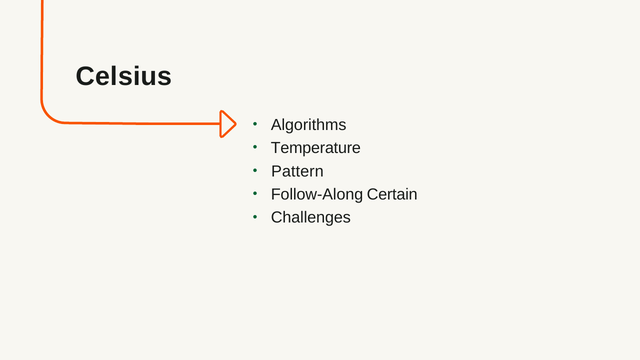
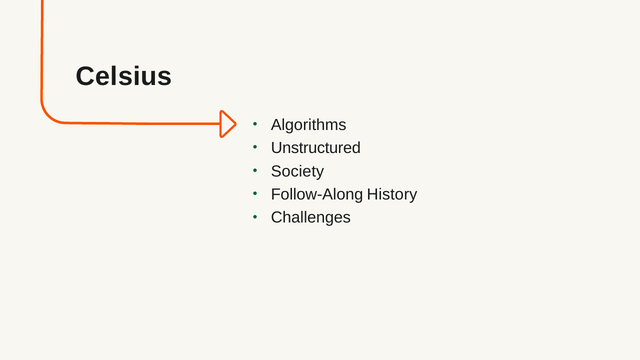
Temperature: Temperature -> Unstructured (316, 148)
Pattern: Pattern -> Society (297, 171)
Certain: Certain -> History (392, 195)
